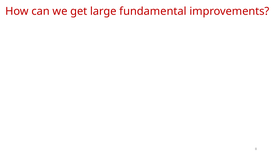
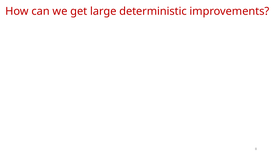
fundamental: fundamental -> deterministic (153, 11)
